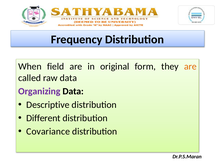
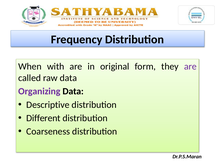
field: field -> with (56, 67)
are colour: orange -> purple (190, 67)
Covariance: Covariance -> Coarseness (48, 132)
